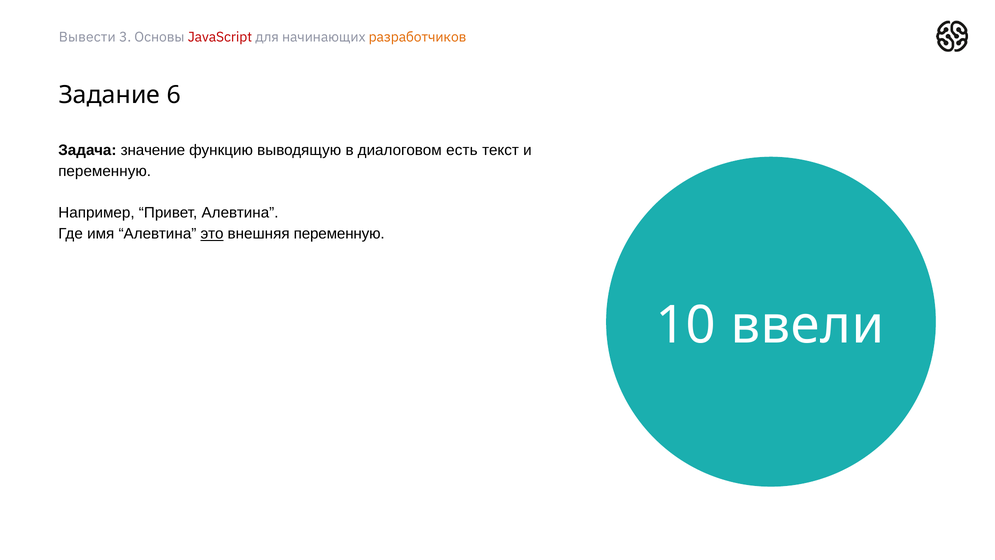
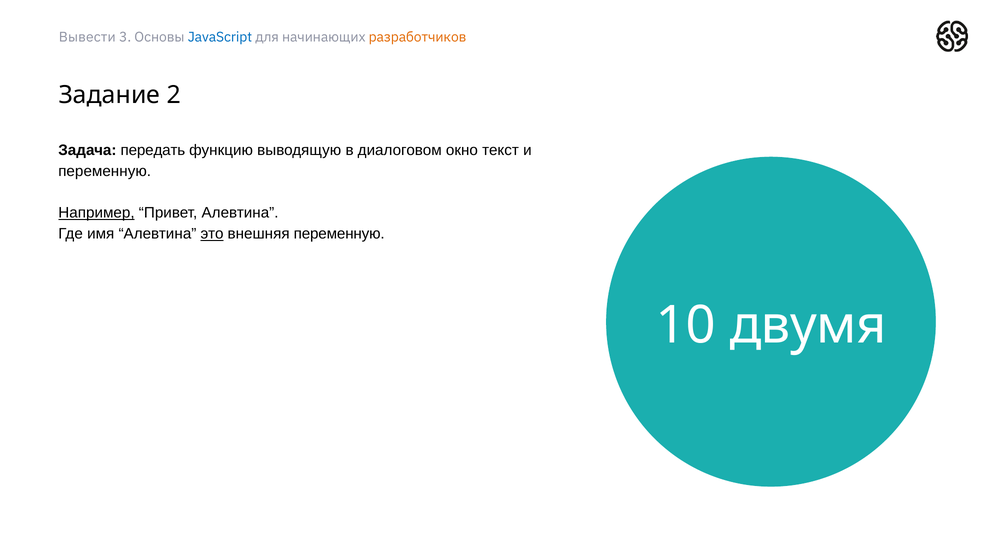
JavaScript colour: red -> blue (220, 37)
6: 6 -> 2 (174, 95)
значение: значение -> передать (153, 150)
есть: есть -> окно (462, 150)
Например underline: none -> present (97, 213)
ввели: ввели -> двумя (808, 325)
